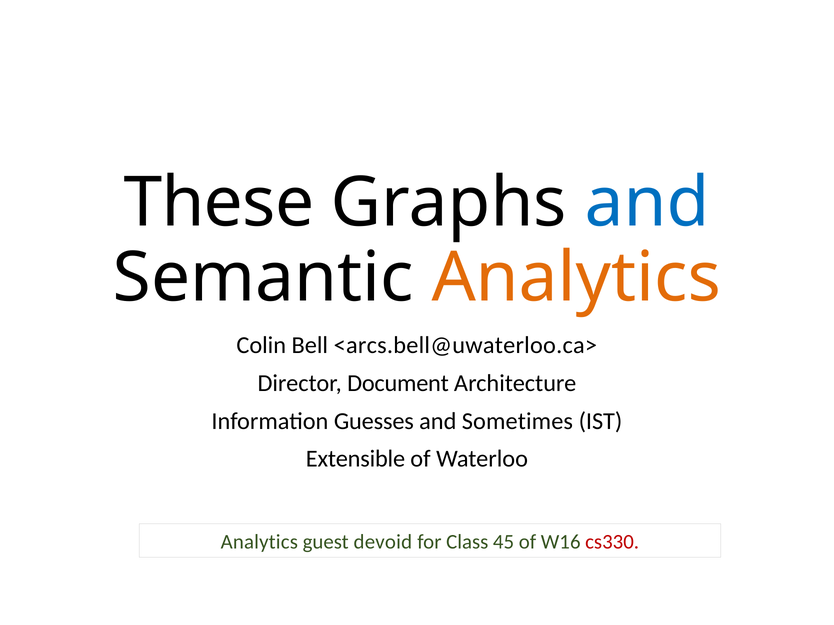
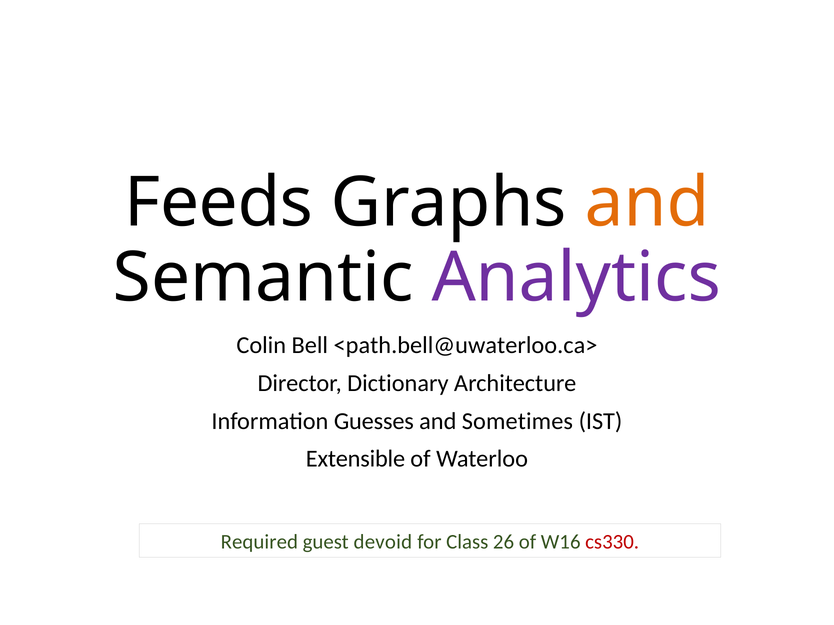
These: These -> Feeds (219, 203)
and colour: blue -> orange (647, 203)
Analytics colour: orange -> purple (576, 278)
<arcs.bell@uwaterloo.ca>: <arcs.bell@uwaterloo.ca> -> <path.bell@uwaterloo.ca> (466, 346)
Document: Document -> Dictionary (398, 384)
Analytics: Analytics -> Required (259, 542)
45: 45 -> 26 (504, 542)
